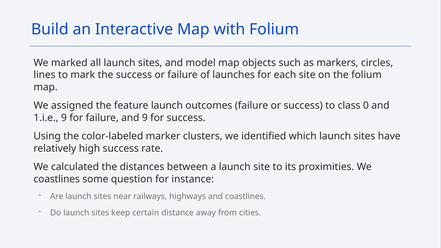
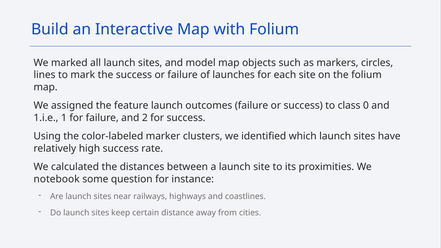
1.i.e 9: 9 -> 1 (64, 118)
and 9: 9 -> 2 (145, 118)
coastlines: coastlines -> notebook (57, 179)
